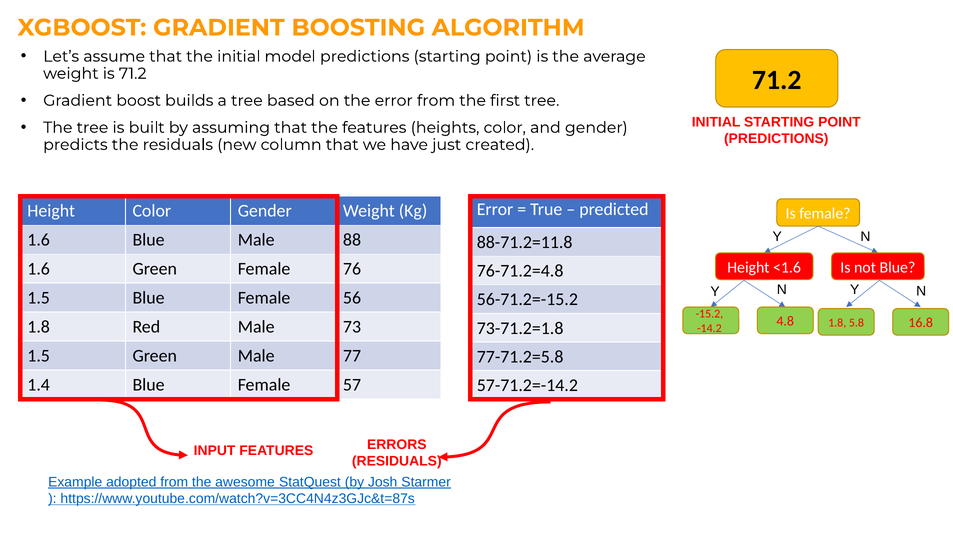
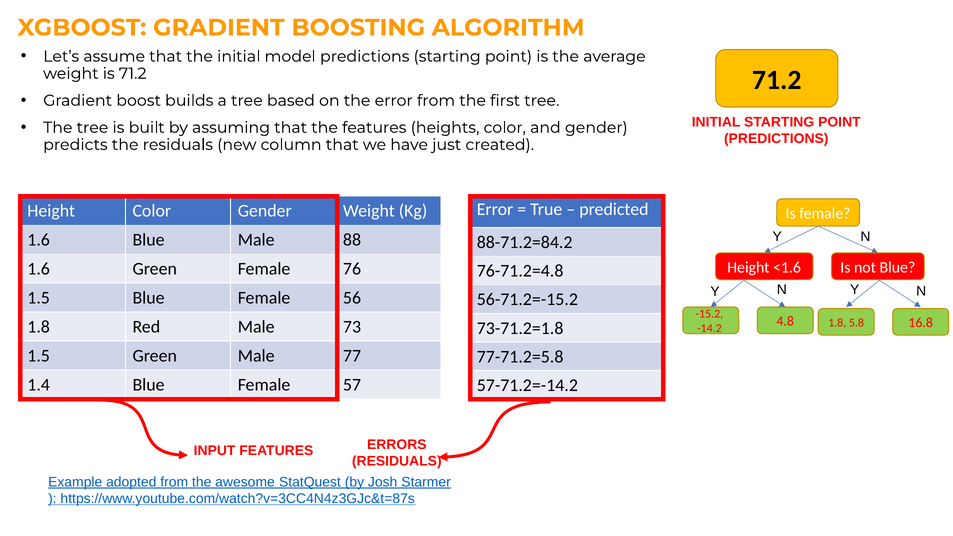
88-71.2=11.8: 88-71.2=11.8 -> 88-71.2=84.2 (525, 242)
